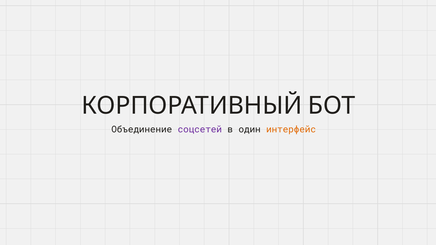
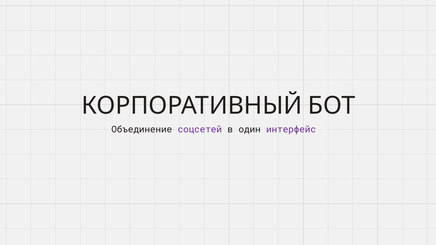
интерфейс colour: orange -> purple (291, 129)
